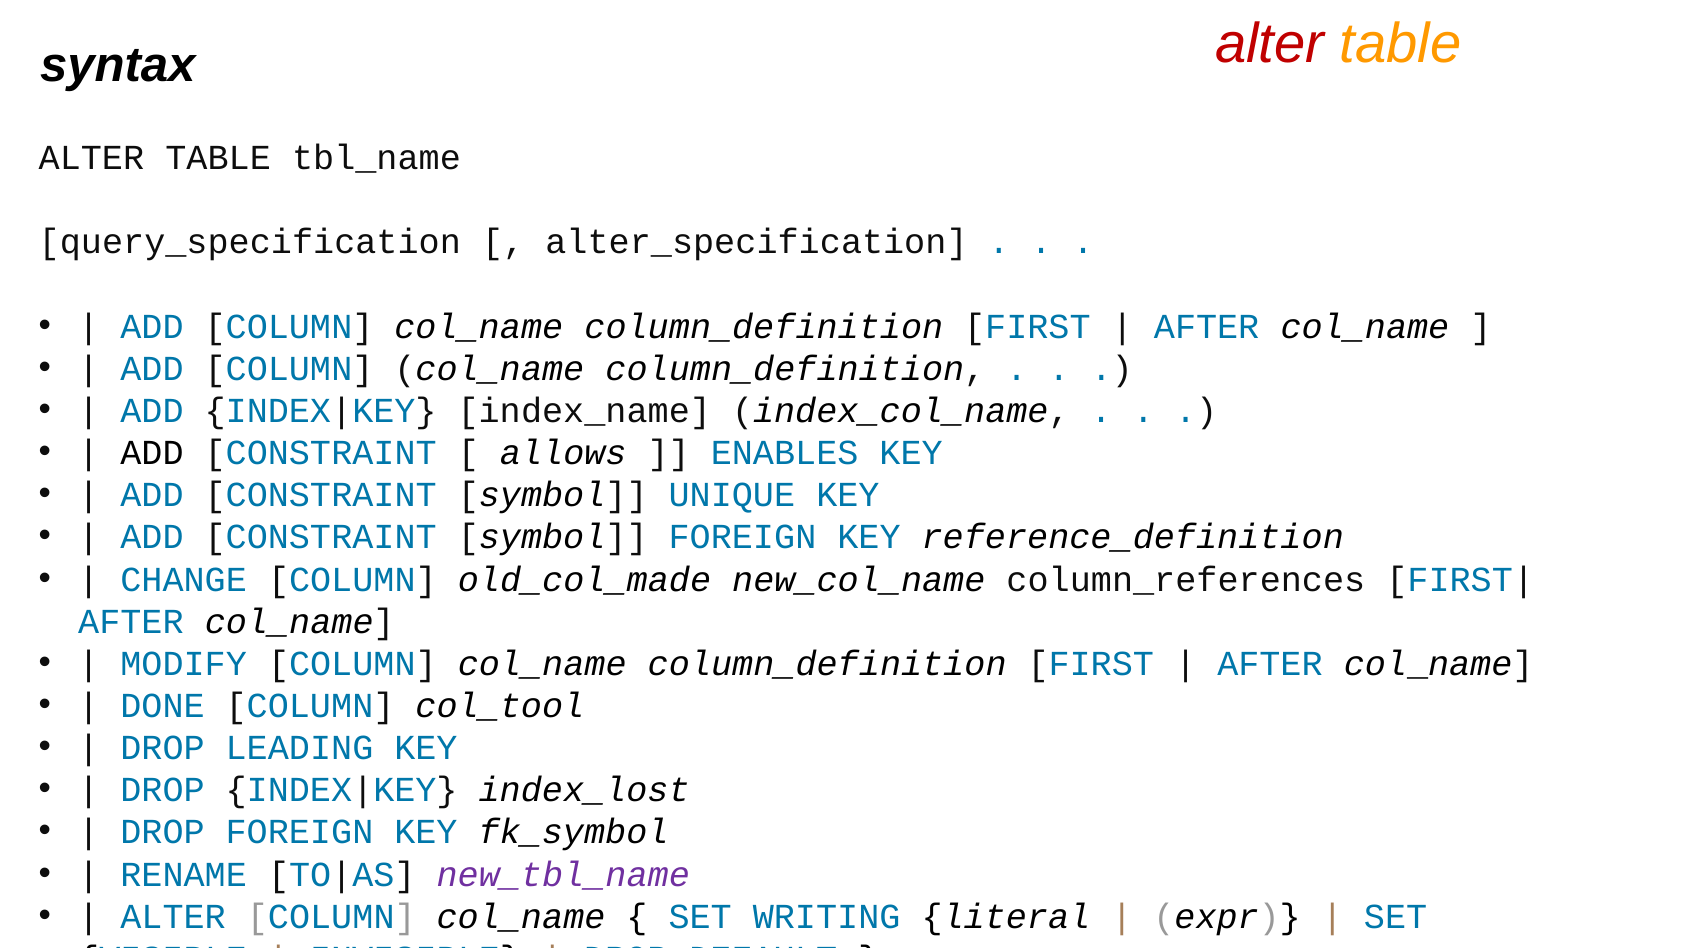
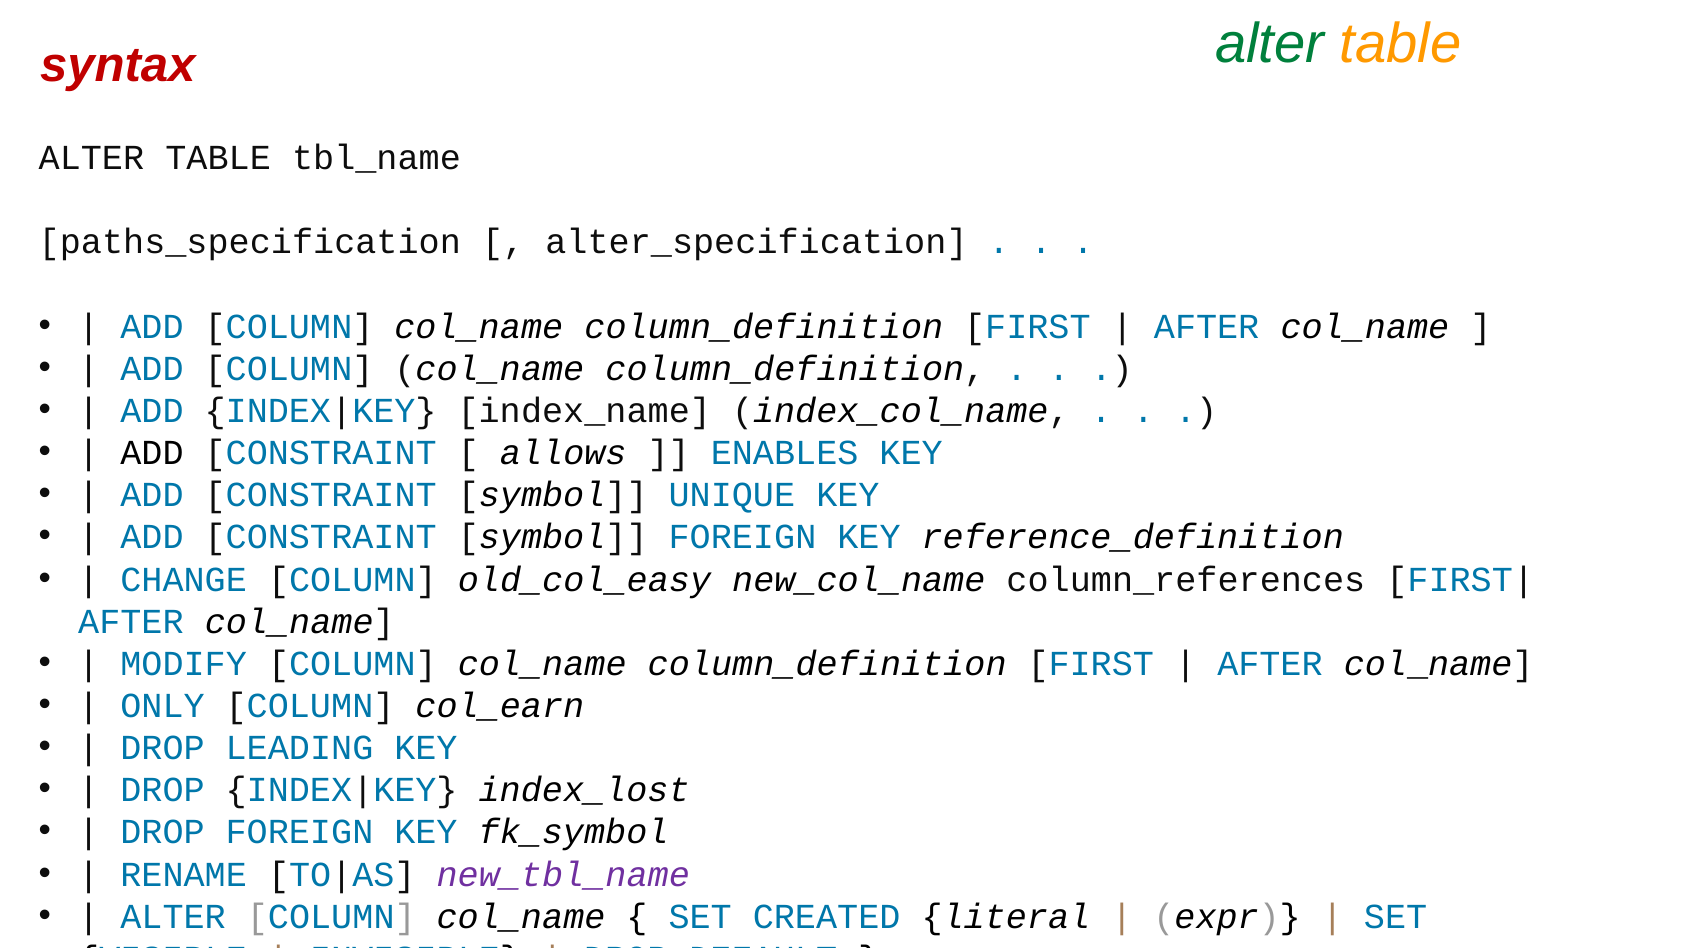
alter colour: red -> green (1270, 44)
syntax colour: black -> red (118, 65)
query_specification: query_specification -> paths_specification (250, 242)
old_col_made: old_col_made -> old_col_easy (584, 579)
DONE: DONE -> ONLY (163, 706)
col_tool: col_tool -> col_earn (500, 706)
WRITING: WRITING -> CREATED (827, 916)
